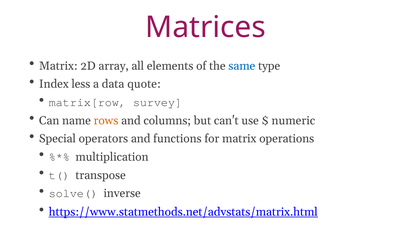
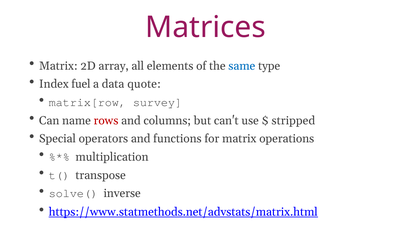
less: less -> fuel (81, 84)
rows colour: orange -> red (106, 121)
numeric: numeric -> stripped (293, 121)
